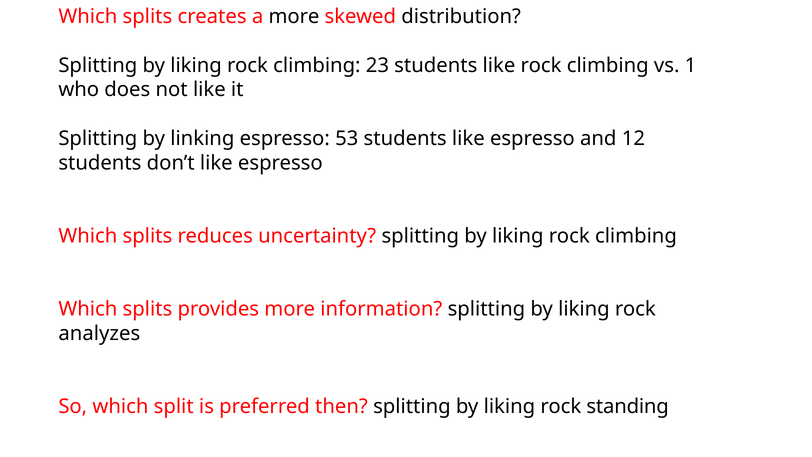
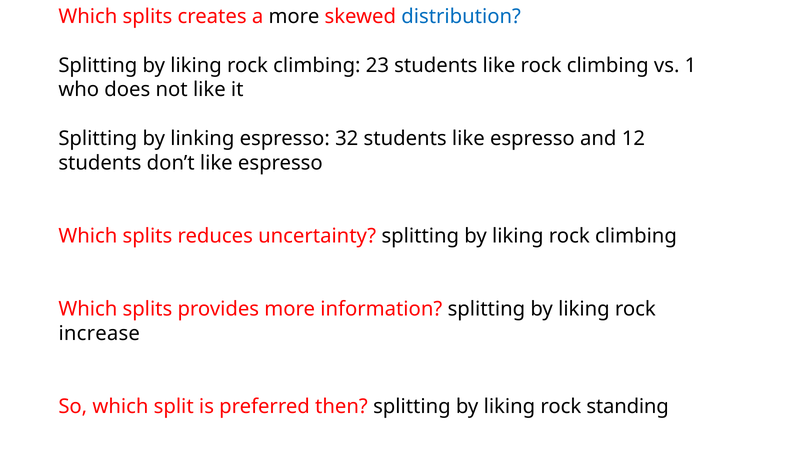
distribution colour: black -> blue (461, 17)
53: 53 -> 32 (347, 138)
analyzes: analyzes -> increase (99, 333)
